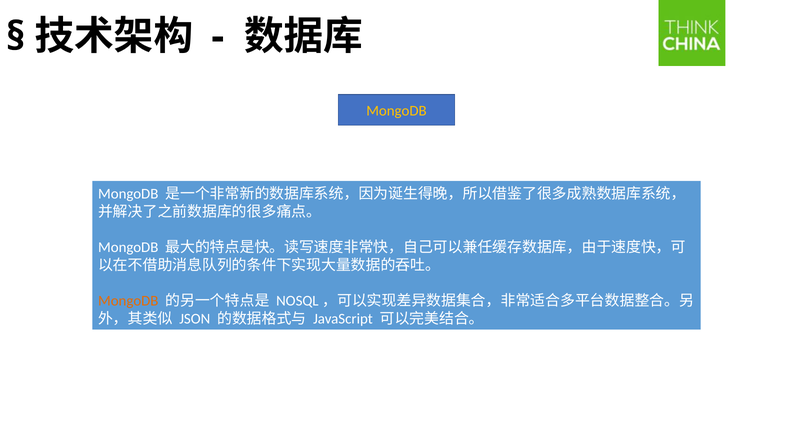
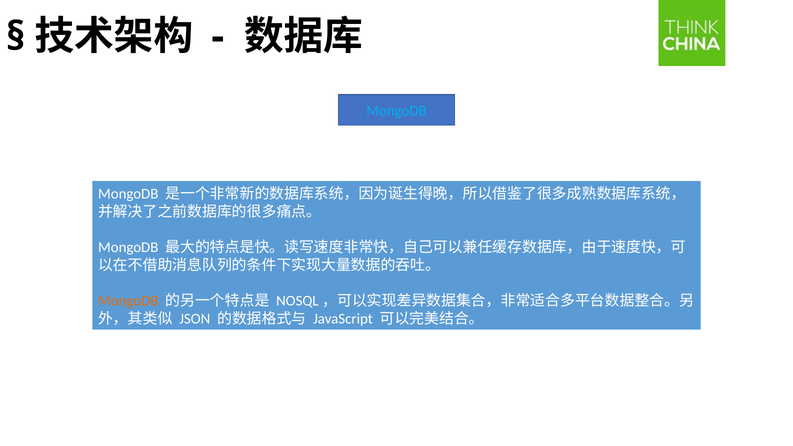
MongoDB colour: yellow -> light blue (396, 111)
